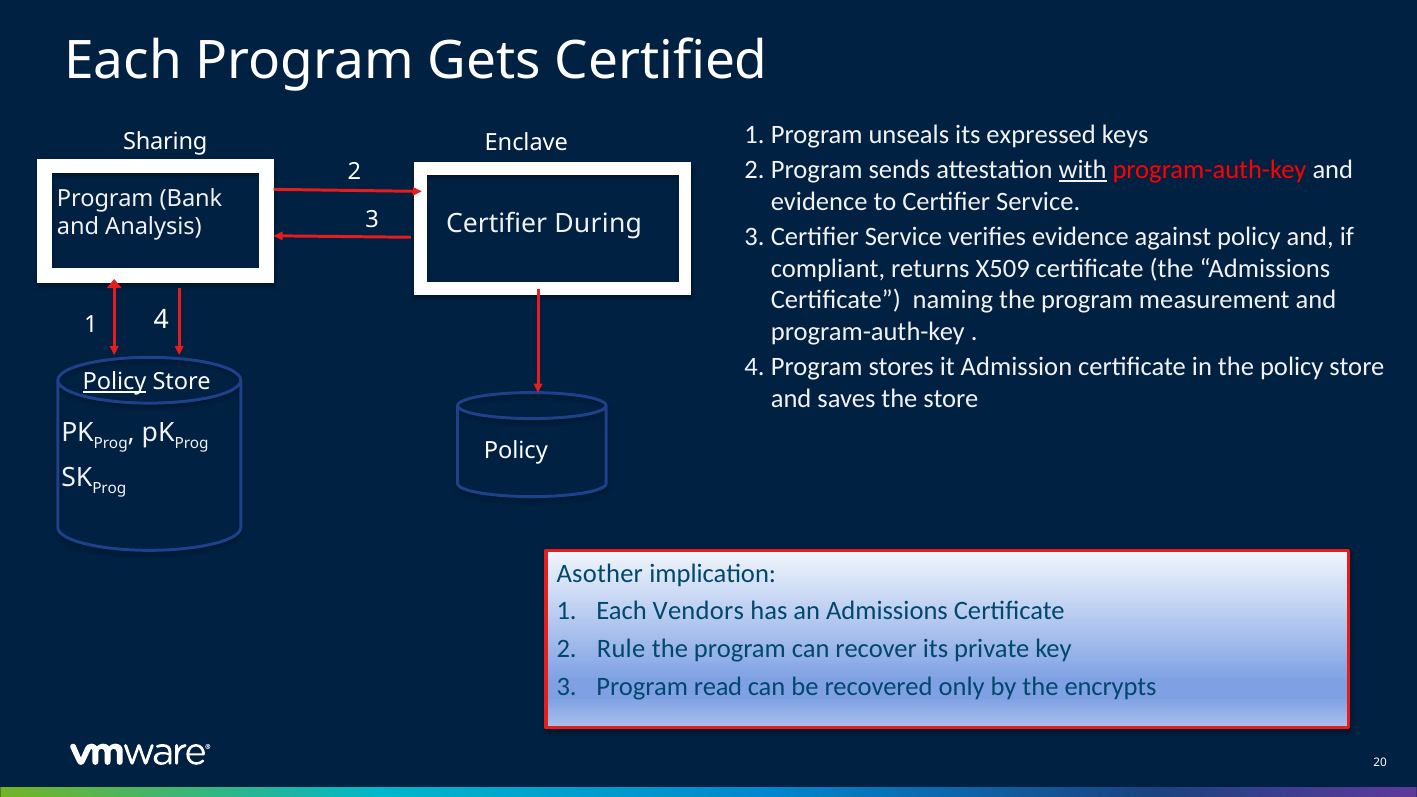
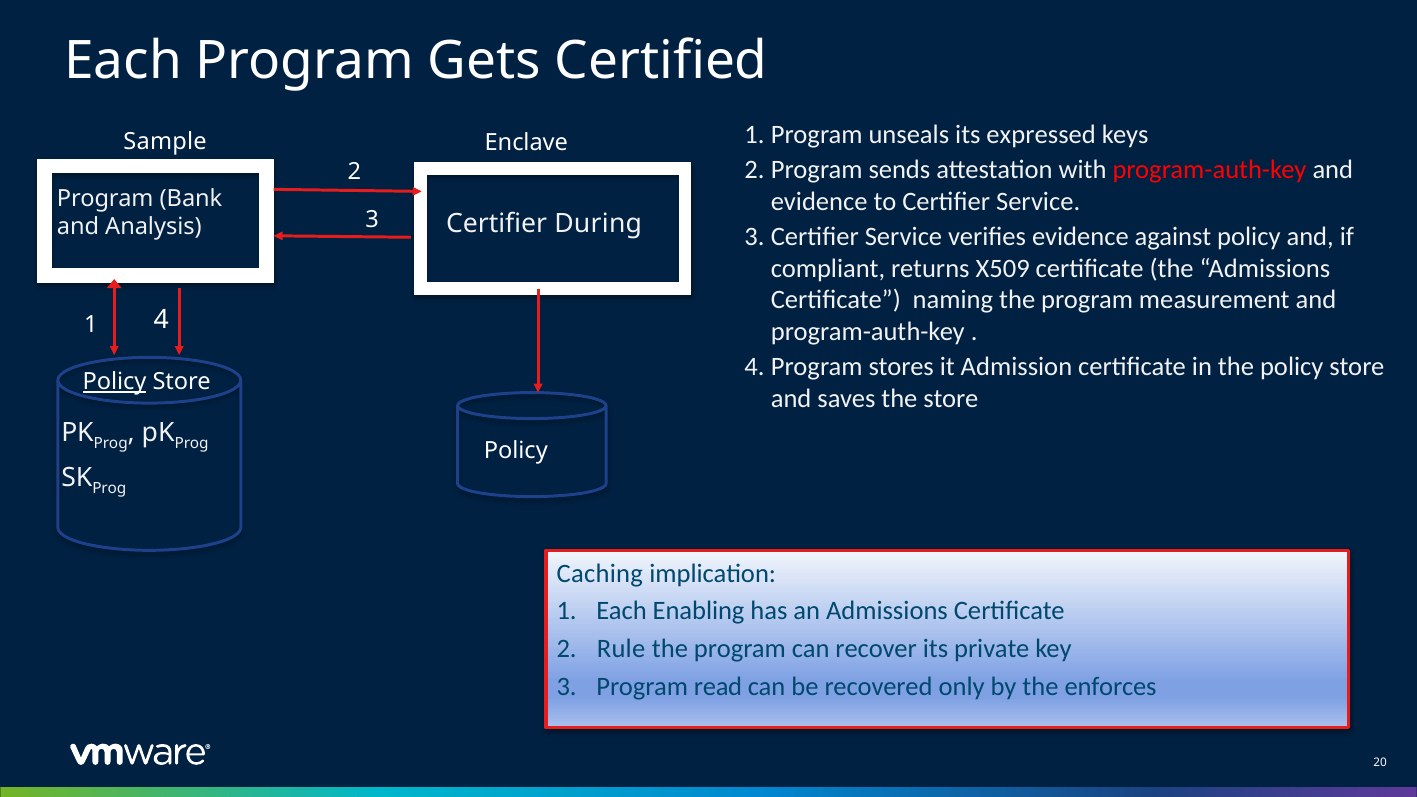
Sharing: Sharing -> Sample (165, 142)
with underline: present -> none (1083, 170)
Asother: Asother -> Caching (600, 574)
Vendors: Vendors -> Enabling (699, 611)
encrypts: encrypts -> enforces (1111, 687)
